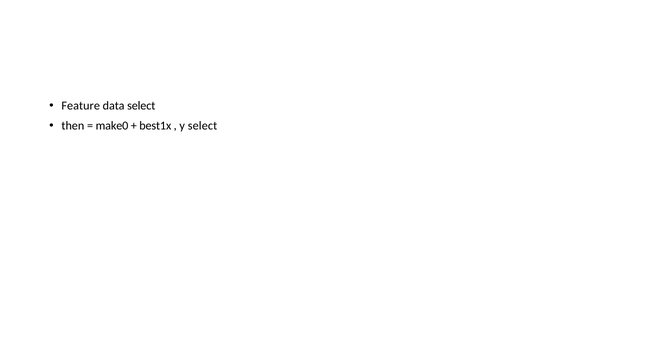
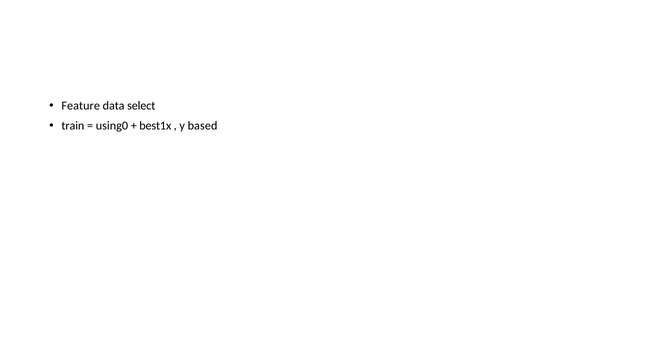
then: then -> train (73, 126)
make0: make0 -> using0 (112, 126)
y select: select -> based (203, 126)
